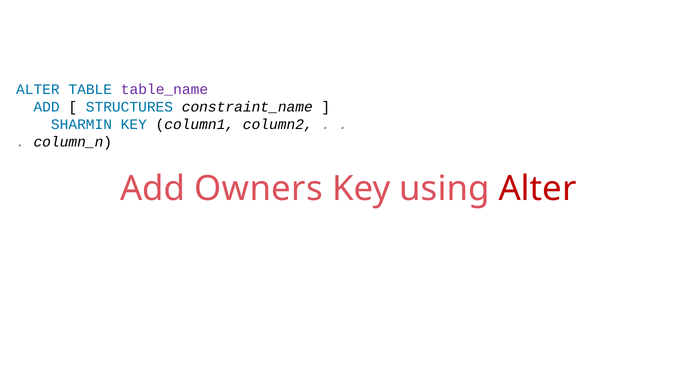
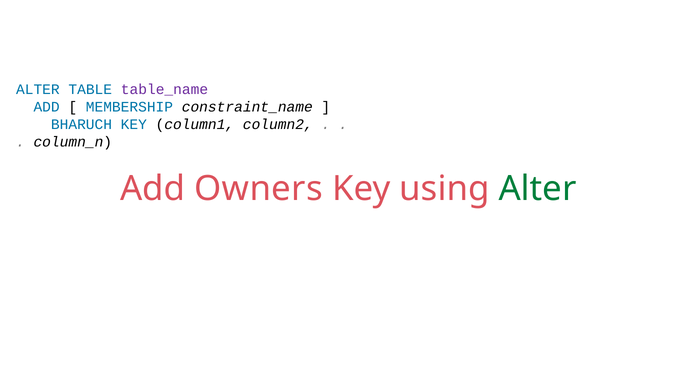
STRUCTURES: STRUCTURES -> MEMBERSHIP (129, 107)
SHARMIN: SHARMIN -> BHARUCH (81, 125)
Alter colour: red -> green (538, 189)
